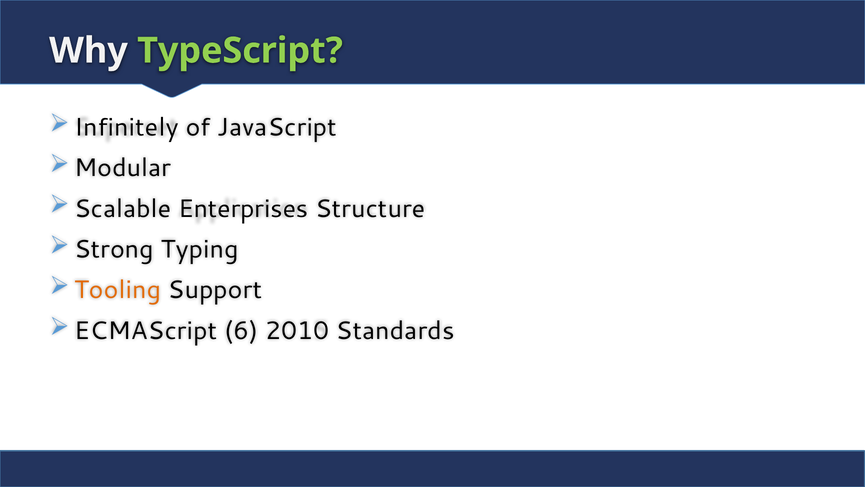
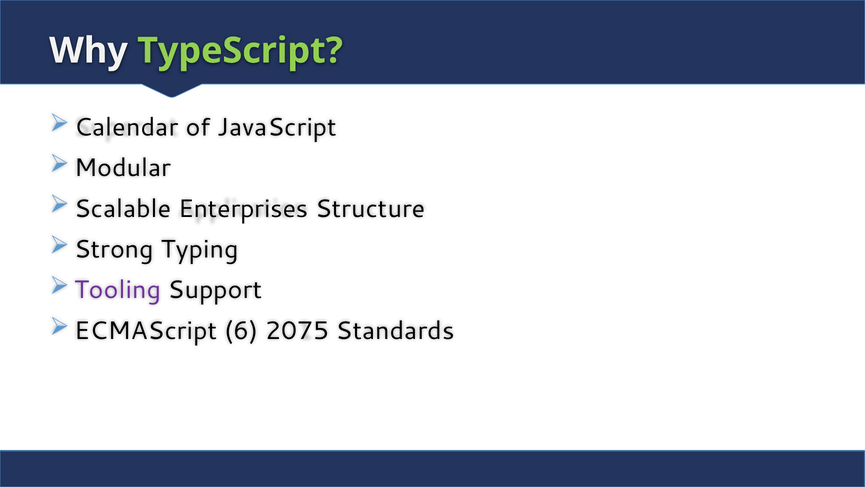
Infinitely: Infinitely -> Calendar (126, 127)
Tooling colour: orange -> purple (118, 290)
2010: 2010 -> 2075 (297, 331)
